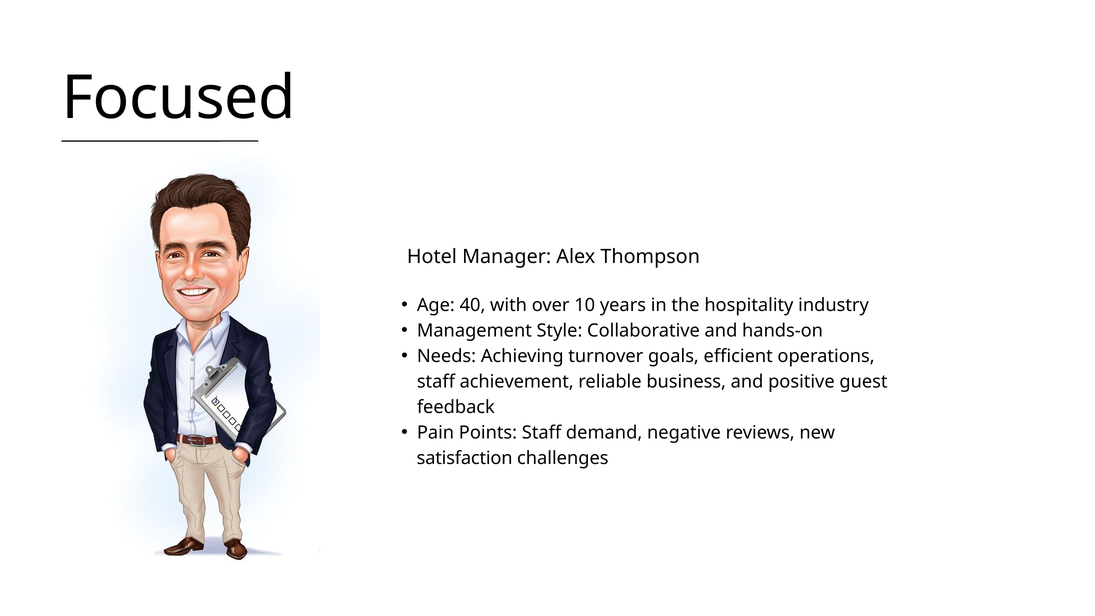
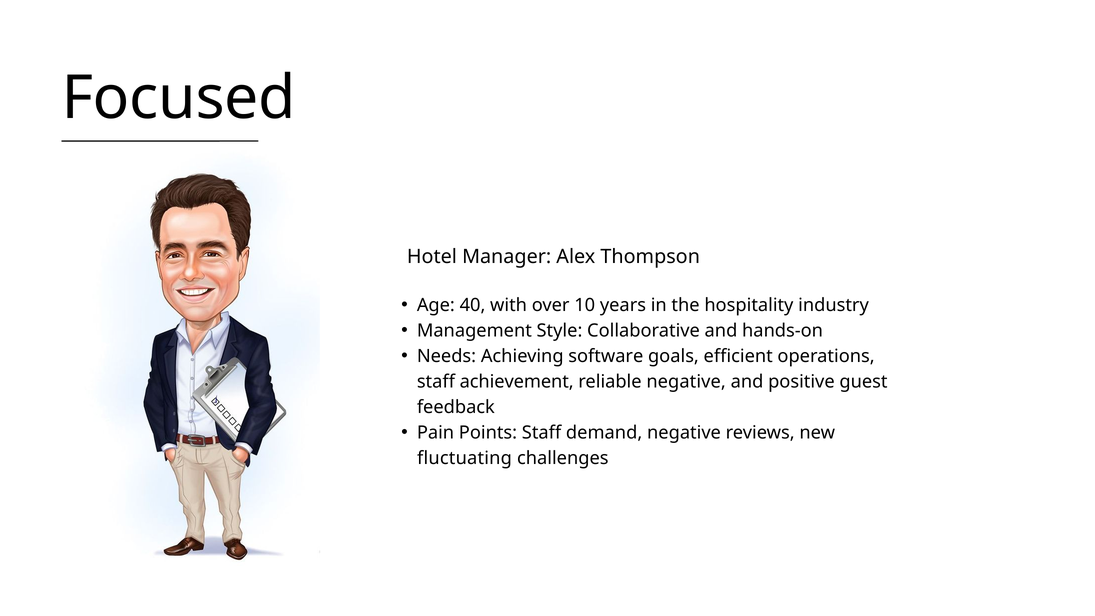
turnover: turnover -> software (606, 356)
reliable business: business -> negative (686, 382)
satisfaction: satisfaction -> fluctuating (464, 458)
